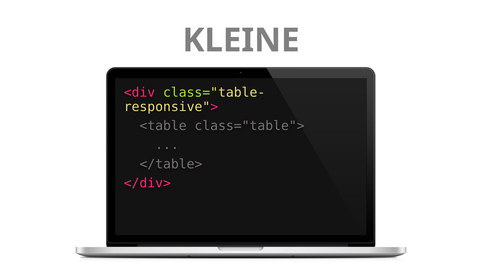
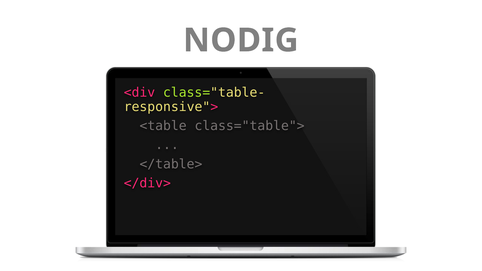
KLEINE: KLEINE -> NODIG (241, 40)
